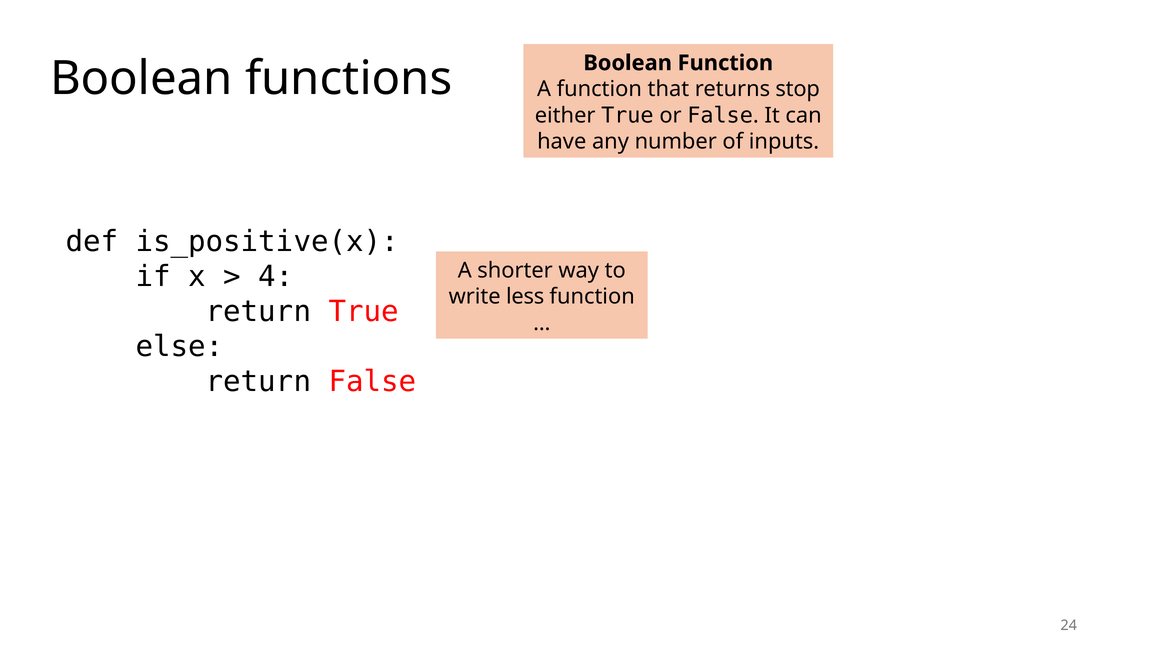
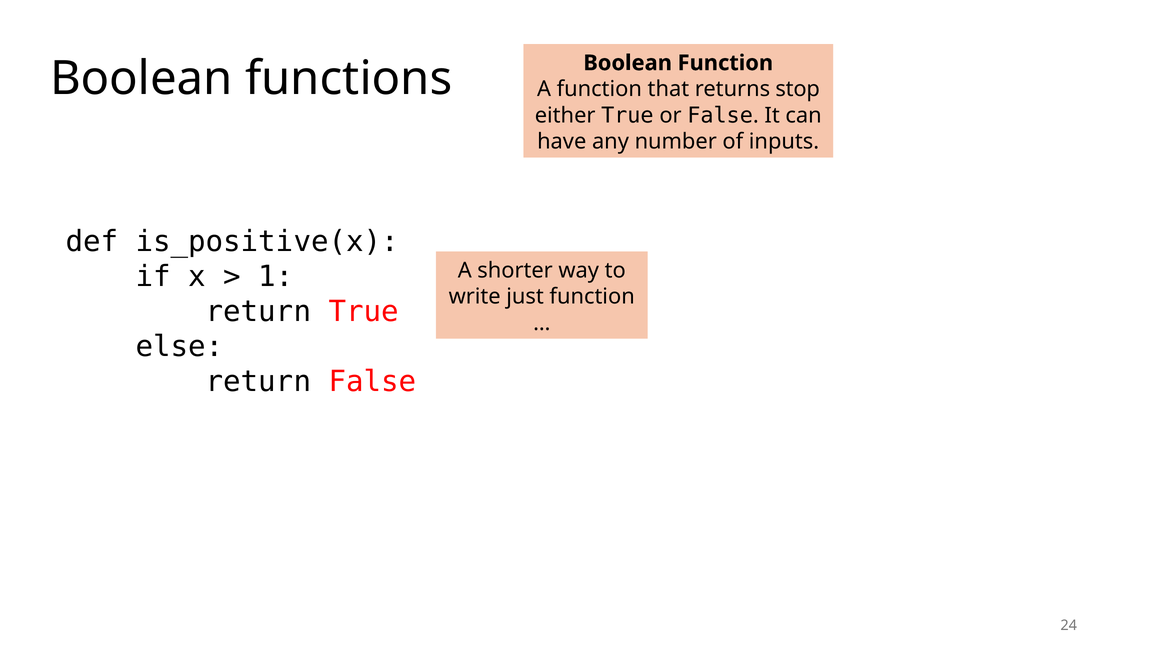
4: 4 -> 1 (276, 277)
less: less -> just (525, 297)
